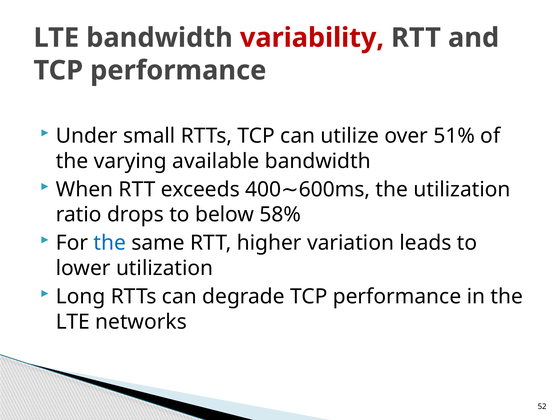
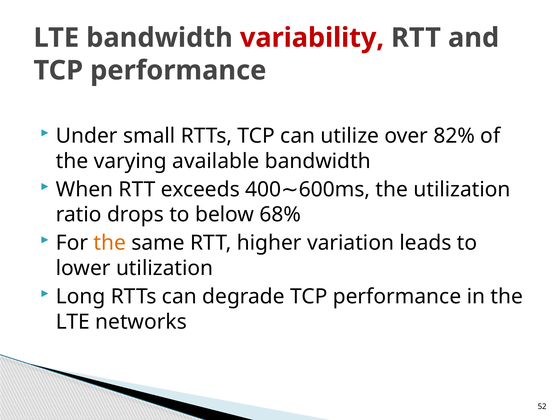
51%: 51% -> 82% (454, 136)
58%: 58% -> 68% (280, 215)
the colour: blue -> orange (110, 243)
